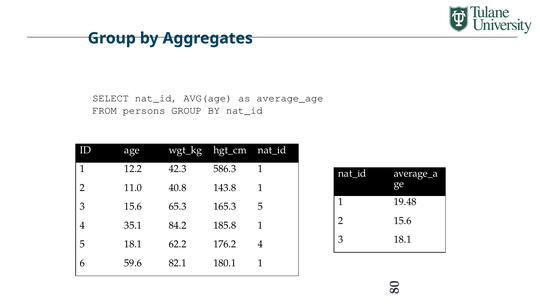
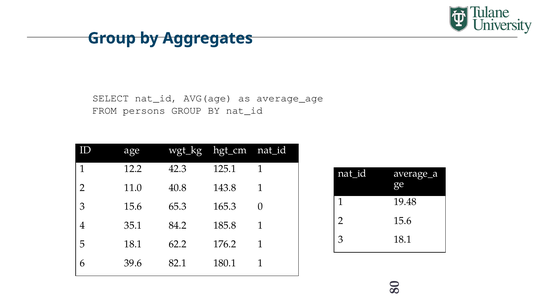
586.3: 586.3 -> 125.1 (225, 169)
165.3 5: 5 -> 0 (260, 206)
176.2 4: 4 -> 1 (260, 244)
59.6: 59.6 -> 39.6 (133, 263)
